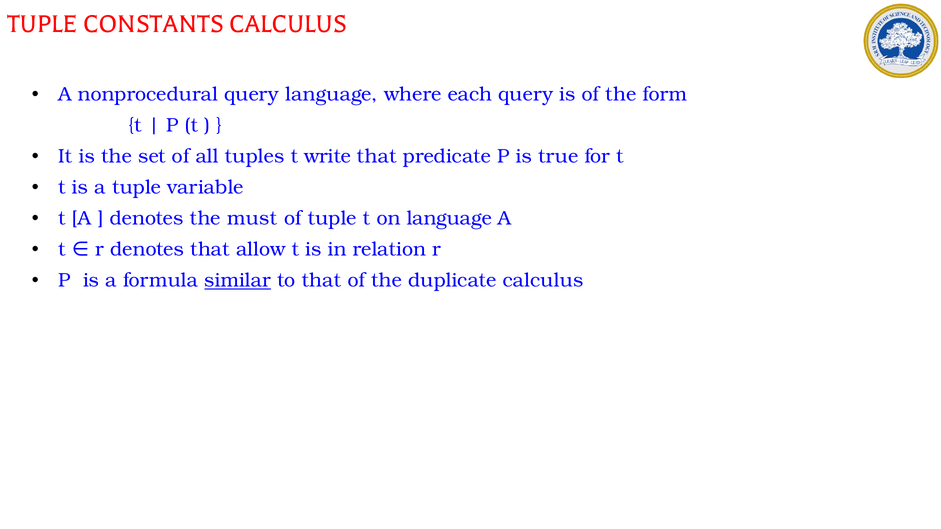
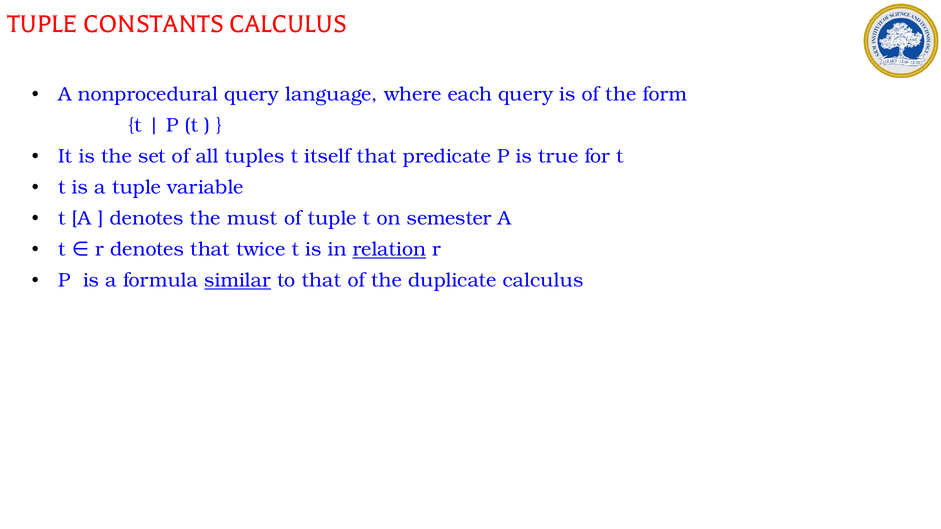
write: write -> itself (327, 157)
on language: language -> semester (449, 219)
allow: allow -> twice (261, 250)
relation underline: none -> present (389, 250)
